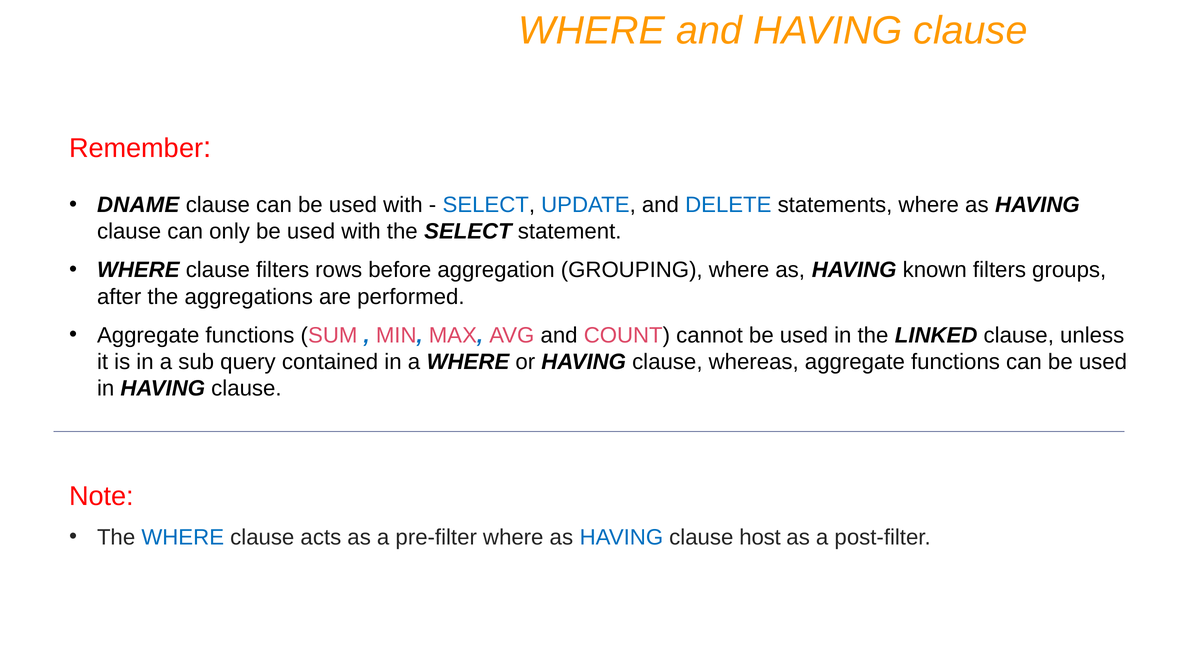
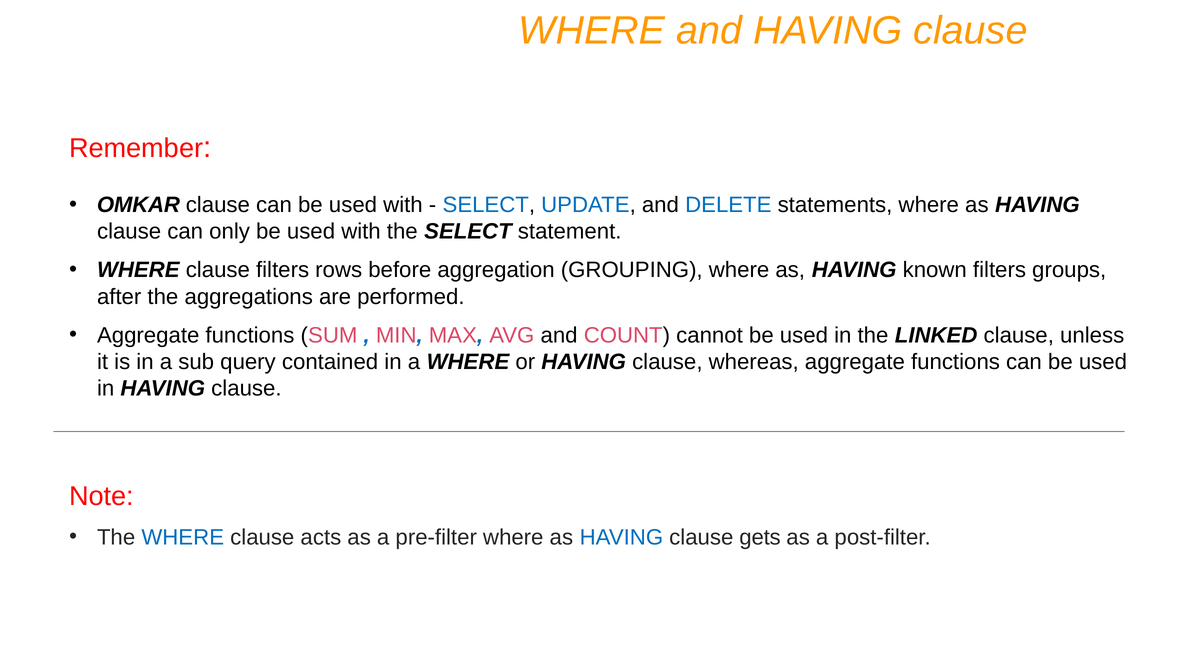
DNAME: DNAME -> OMKAR (138, 205)
host: host -> gets (760, 537)
